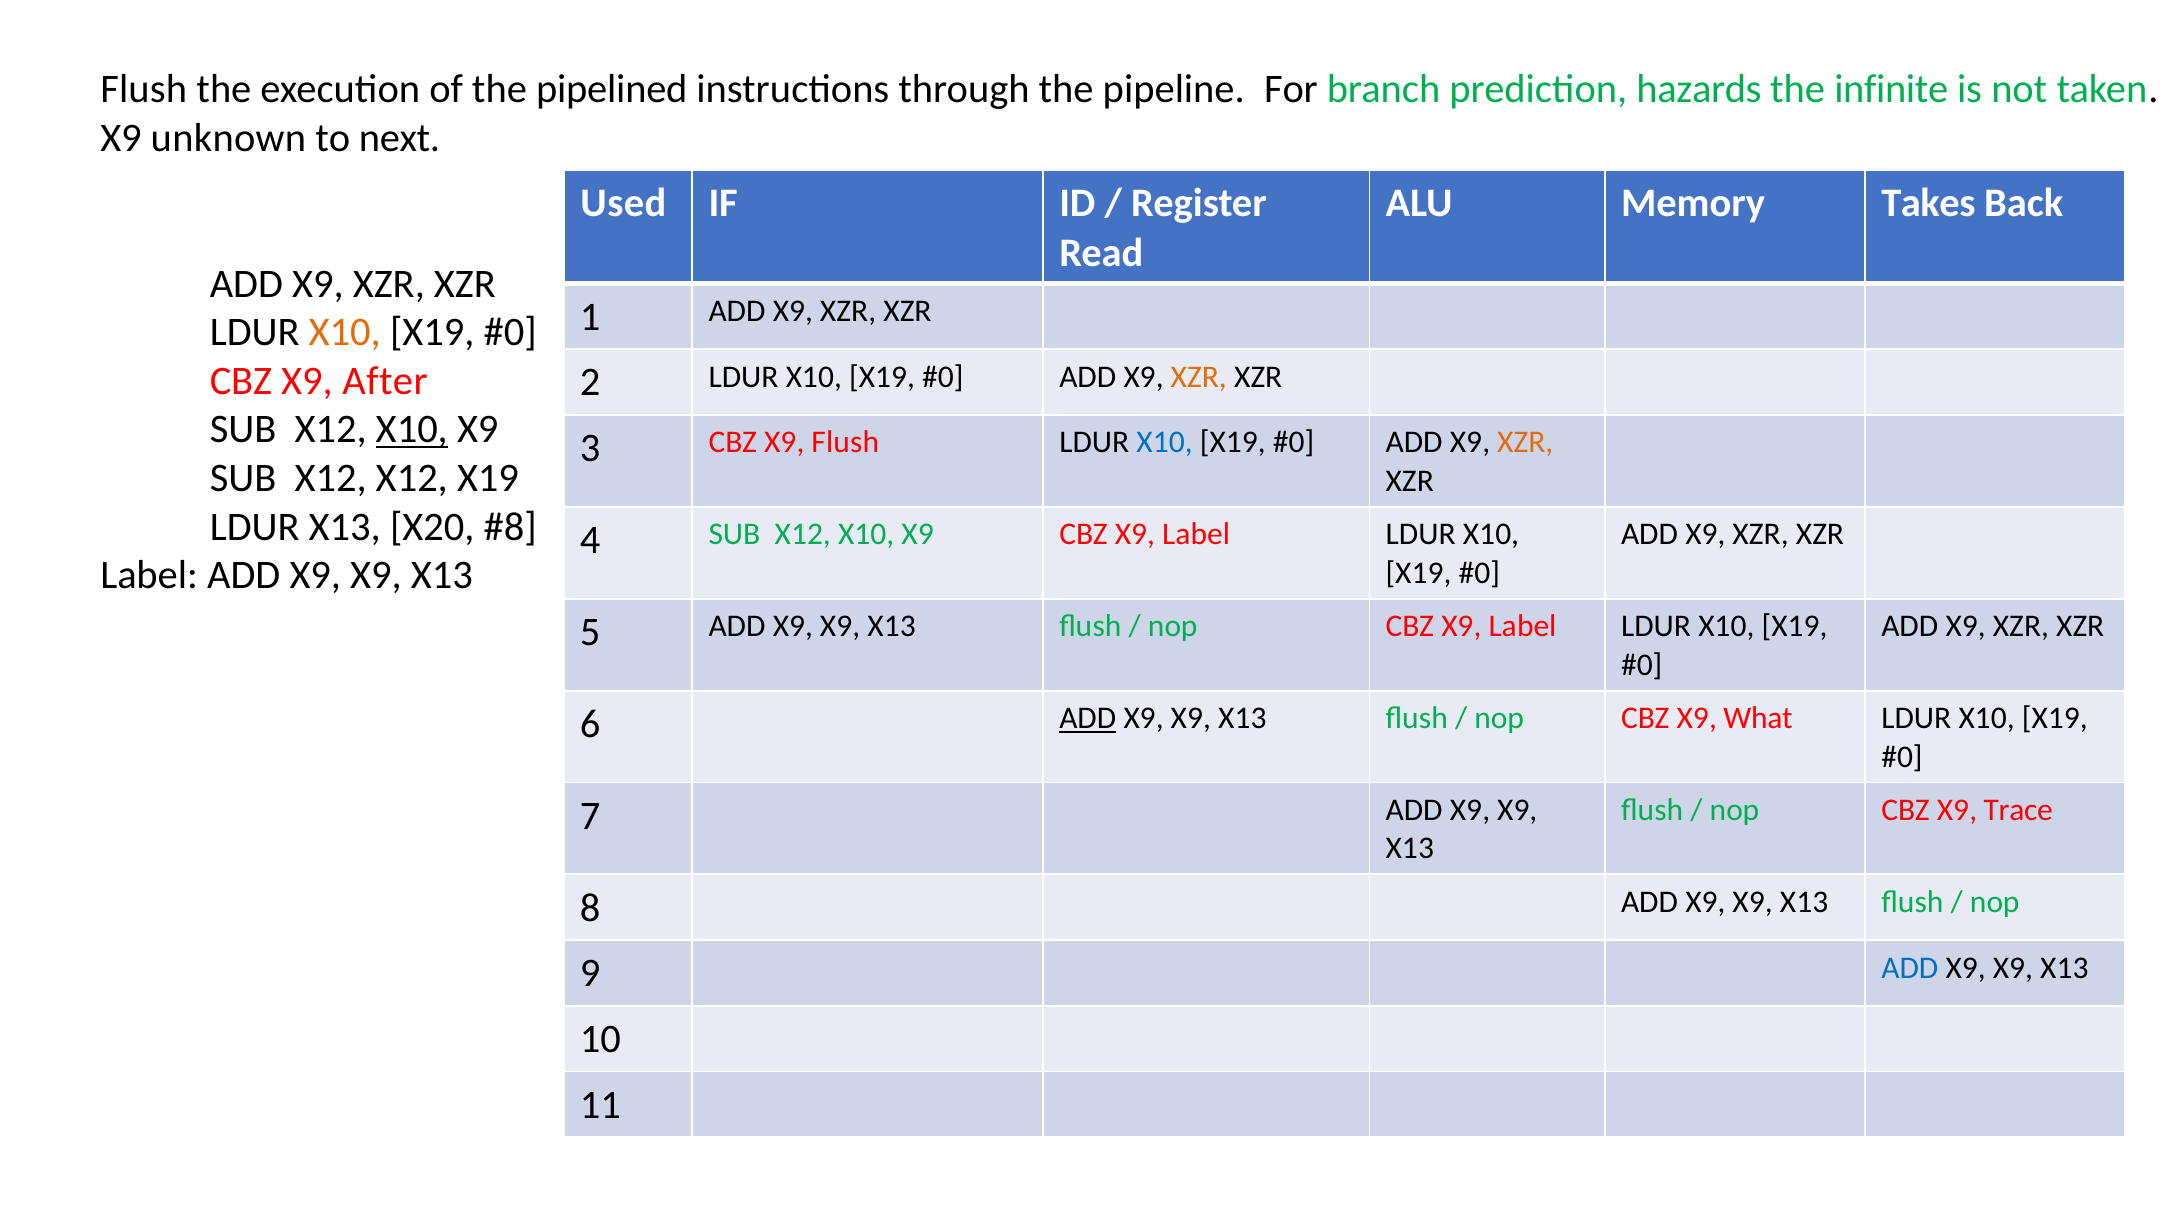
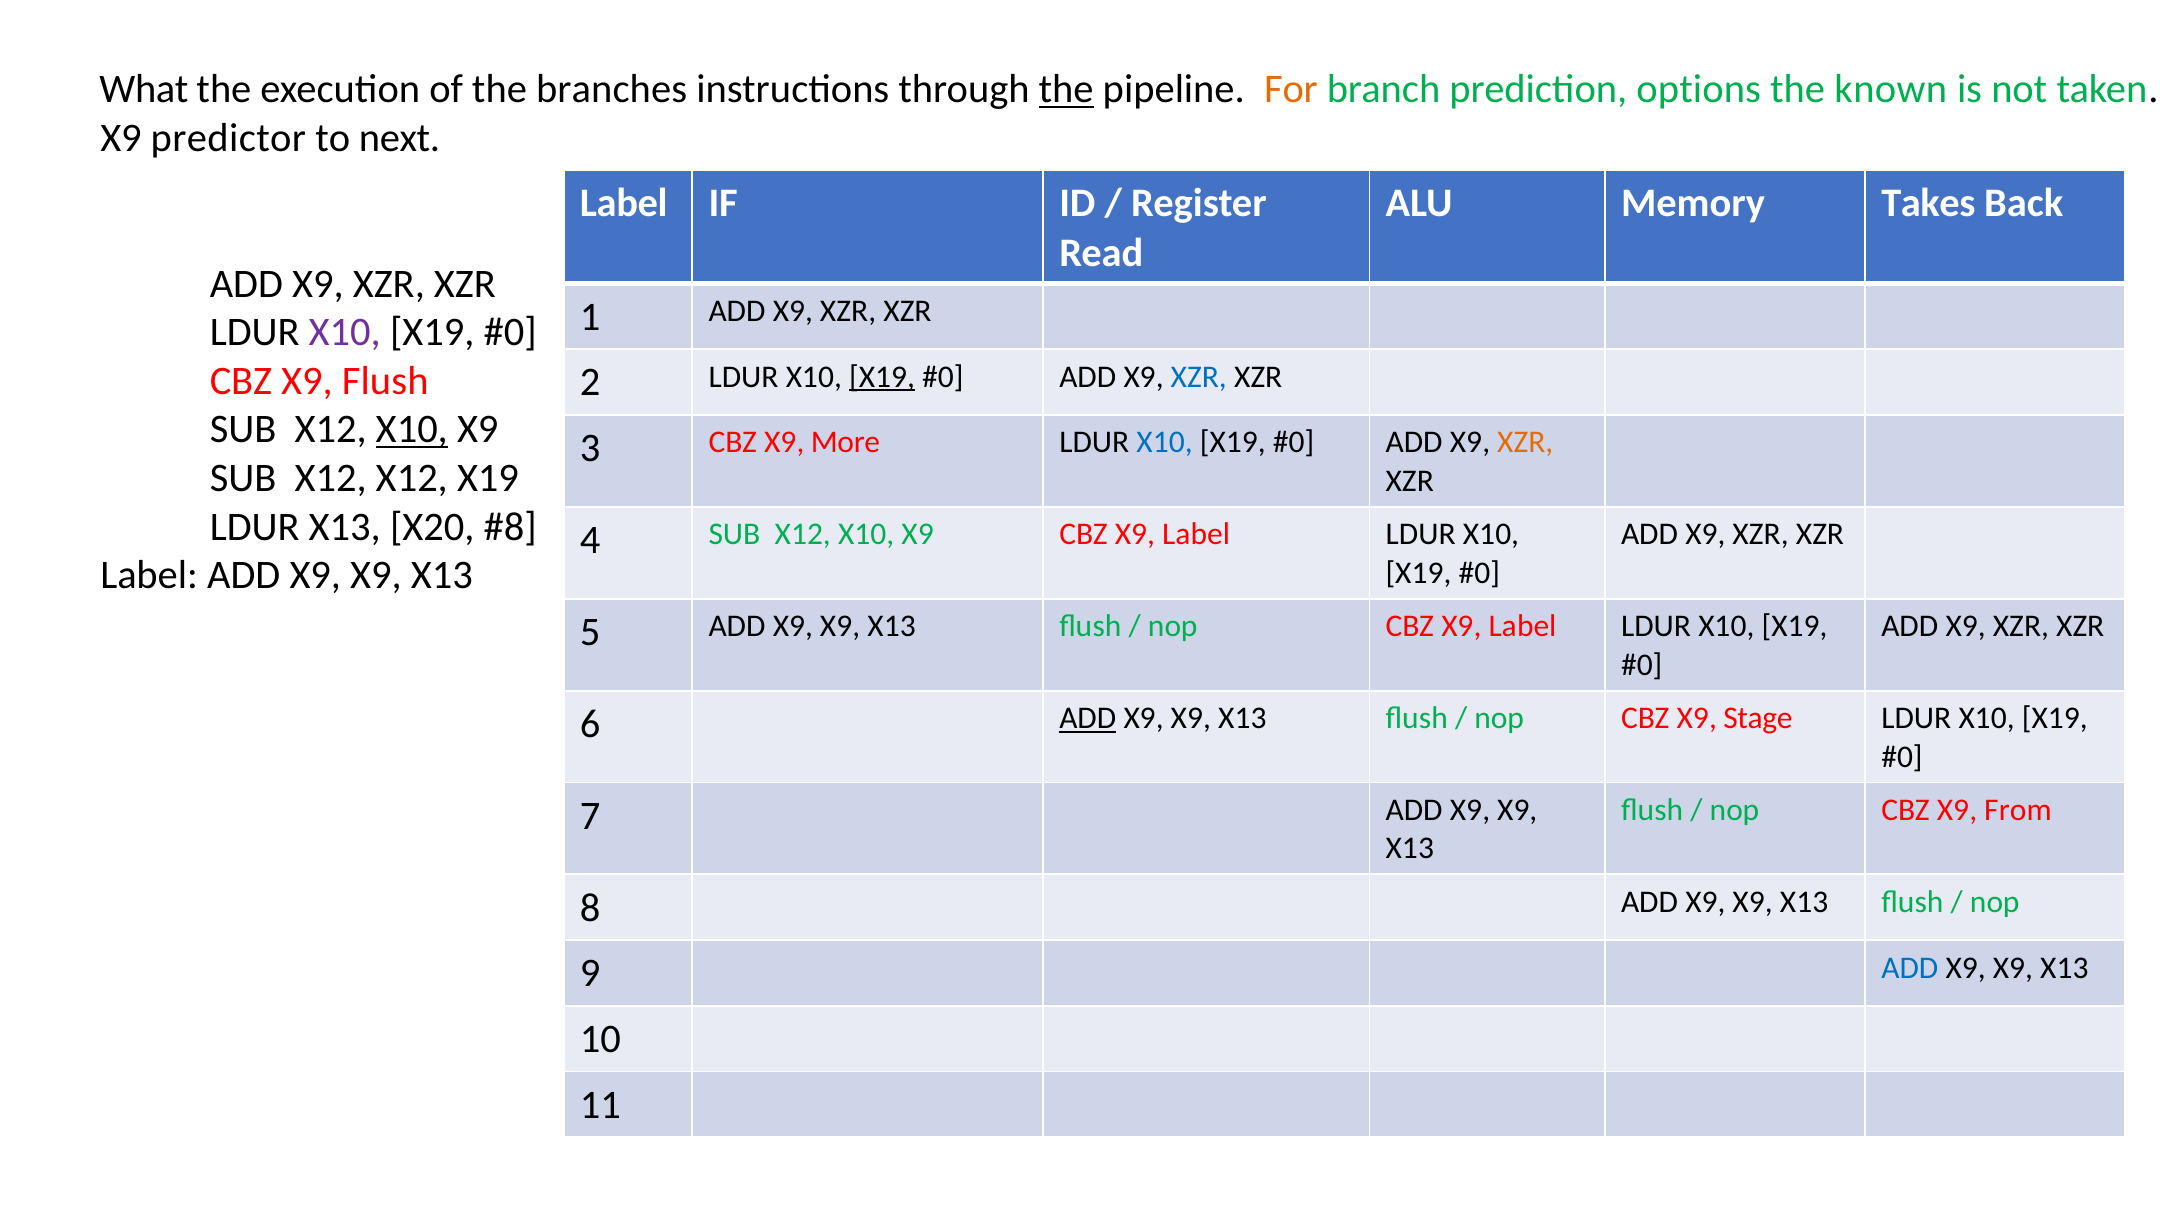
Flush: Flush -> What (144, 89)
pipelined: pipelined -> branches (612, 89)
the underline: none -> present (1066, 89)
For colour: black -> orange (1291, 89)
hazards: hazards -> options (1699, 89)
infinite: infinite -> known (1891, 89)
unknown: unknown -> predictor (228, 138)
Used: Used -> Label (624, 203)
X10 colour: orange -> purple (345, 332)
X9 After: After -> Flush (385, 381)
X19 underline: none -> present (882, 377)
XZR colour: orange -> blue (1199, 377)
X9 Flush: Flush -> More (845, 443)
What: What -> Stage (1758, 718)
Trace: Trace -> From (2018, 810)
